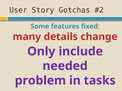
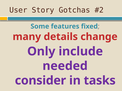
problem: problem -> consider (40, 81)
